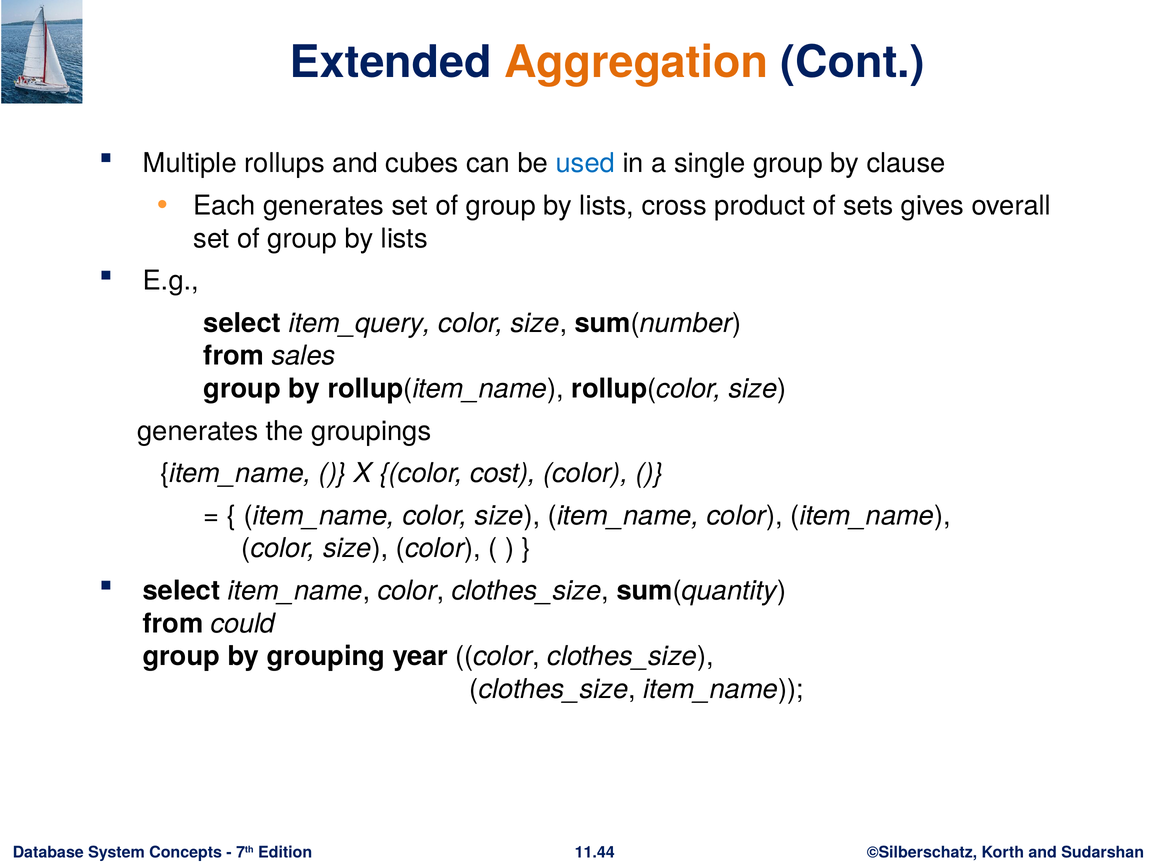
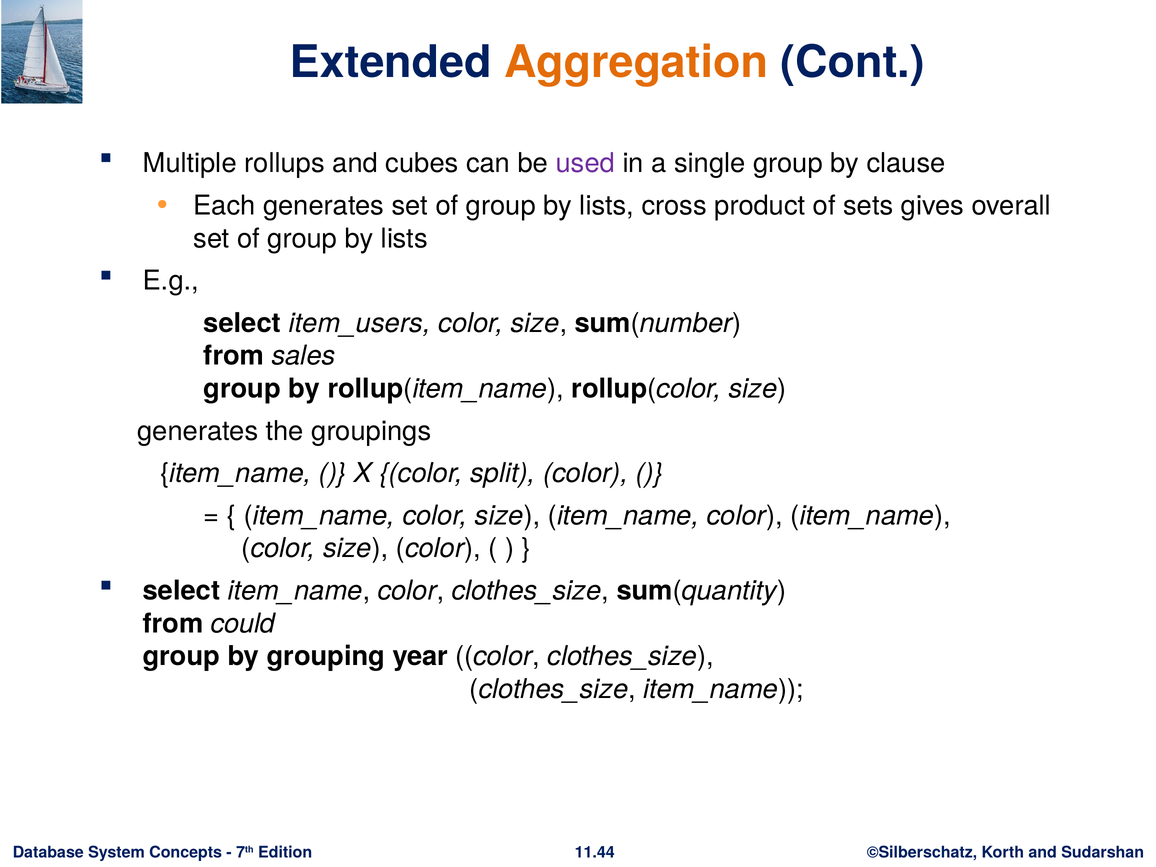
used colour: blue -> purple (585, 163)
item_query: item_query -> item_users (360, 323)
cost: cost -> split (503, 473)
